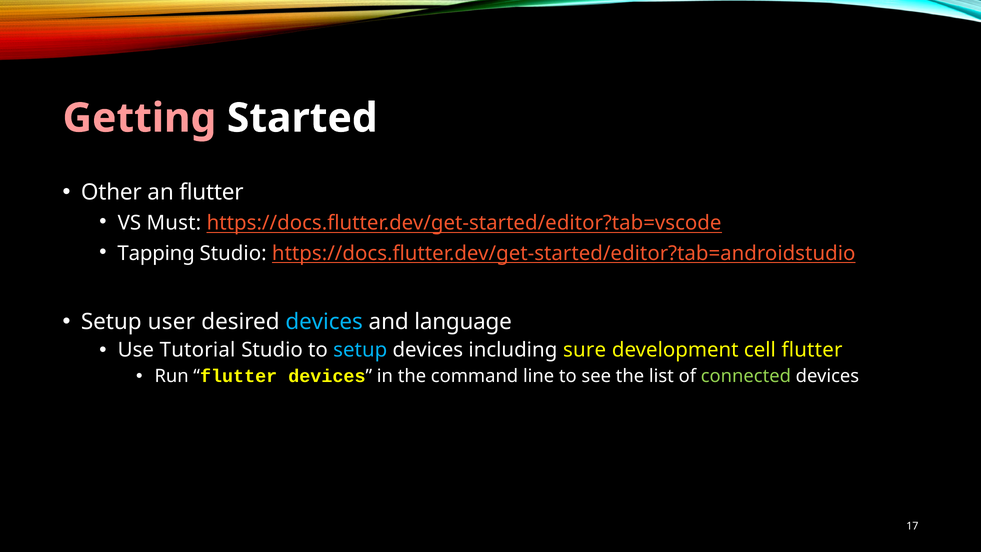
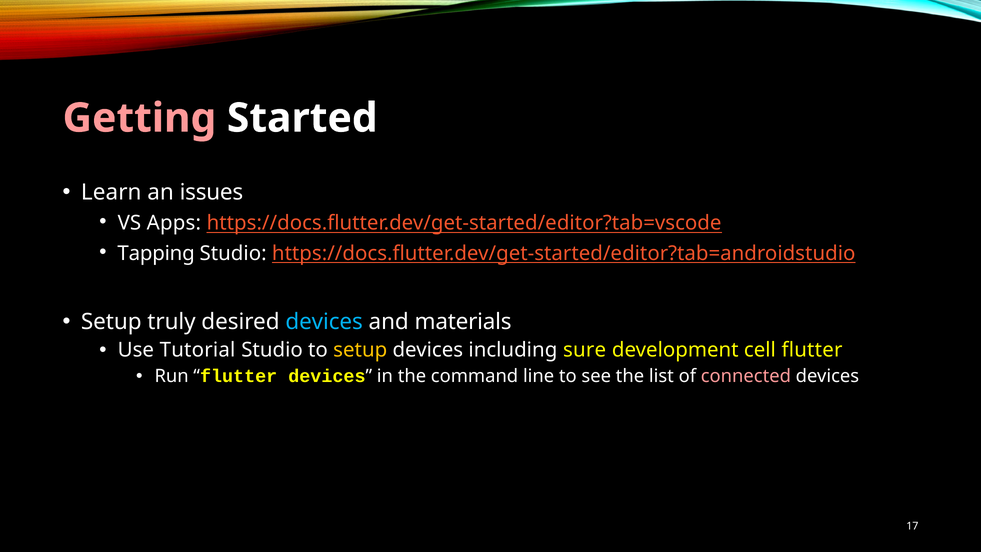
Other: Other -> Learn (111, 192)
an flutter: flutter -> issues (211, 192)
Must: Must -> Apps (174, 223)
user: user -> truly (172, 322)
language: language -> materials (463, 322)
setup colour: light blue -> yellow (360, 350)
connected colour: light green -> pink (746, 376)
